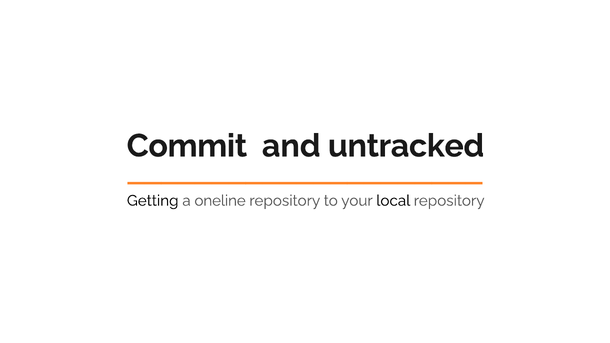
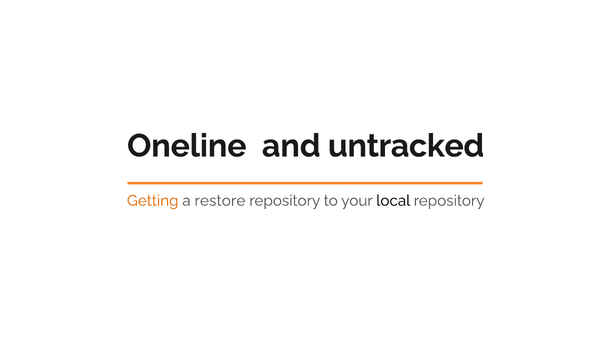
Commit: Commit -> Oneline (187, 146)
Getting colour: black -> orange (153, 201)
oneline: oneline -> restore (220, 201)
